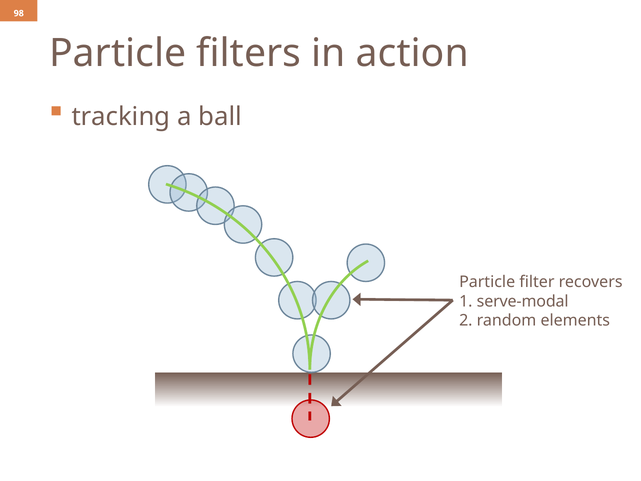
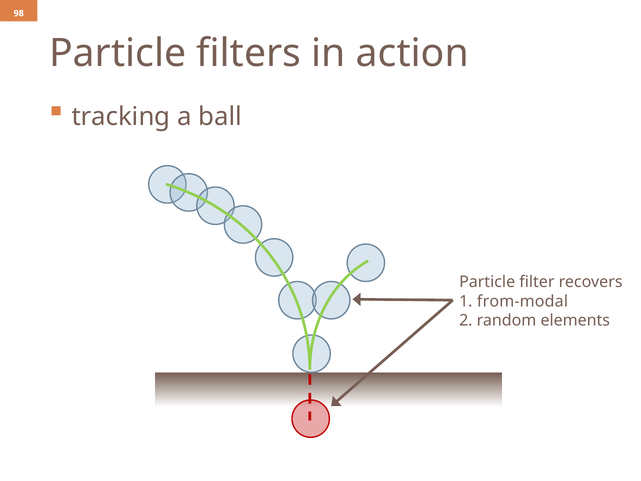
serve-modal: serve-modal -> from-modal (522, 301)
